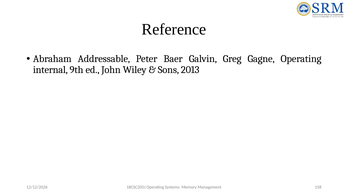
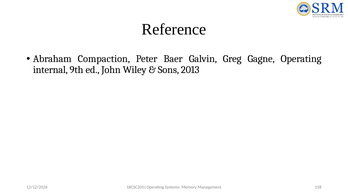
Addressable: Addressable -> Compaction (104, 59)
